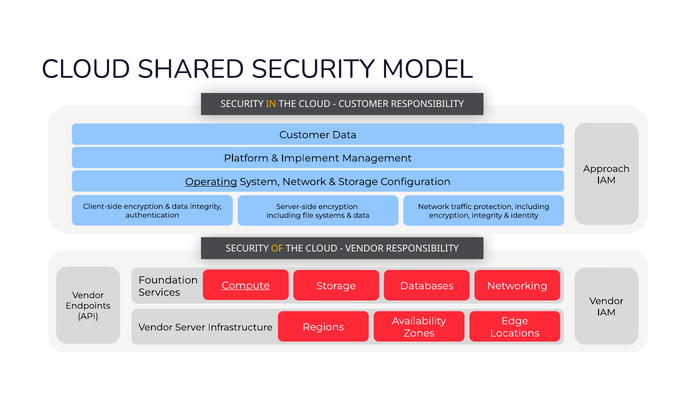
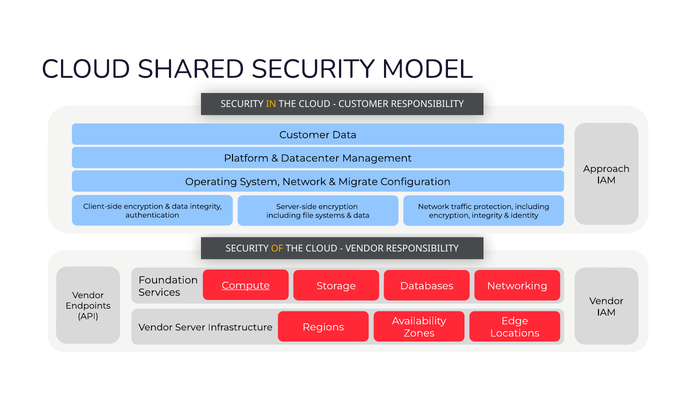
Implement: Implement -> Datacenter (310, 158)
Operating underline: present -> none (211, 182)
Storage: Storage -> Migrate (358, 182)
